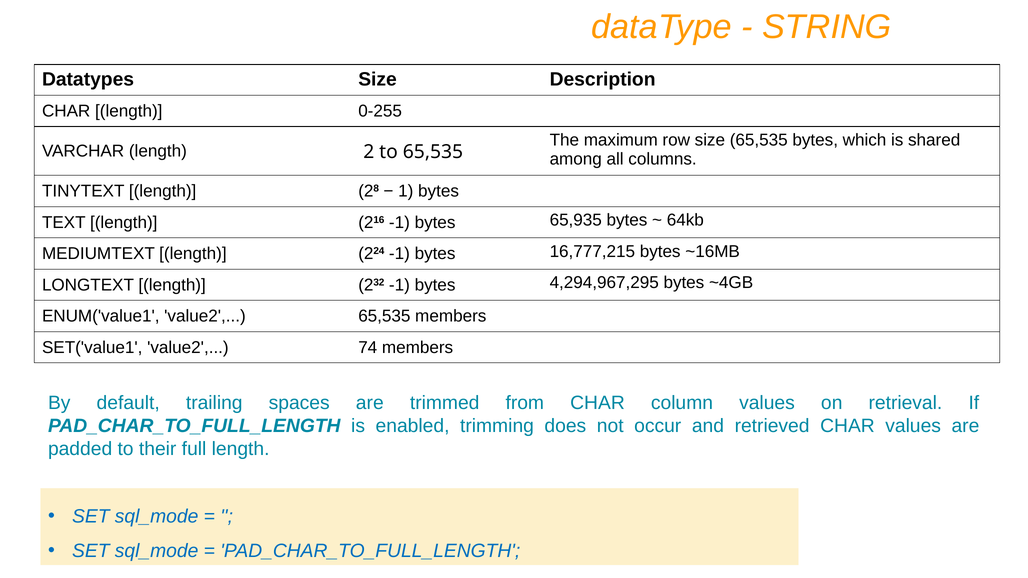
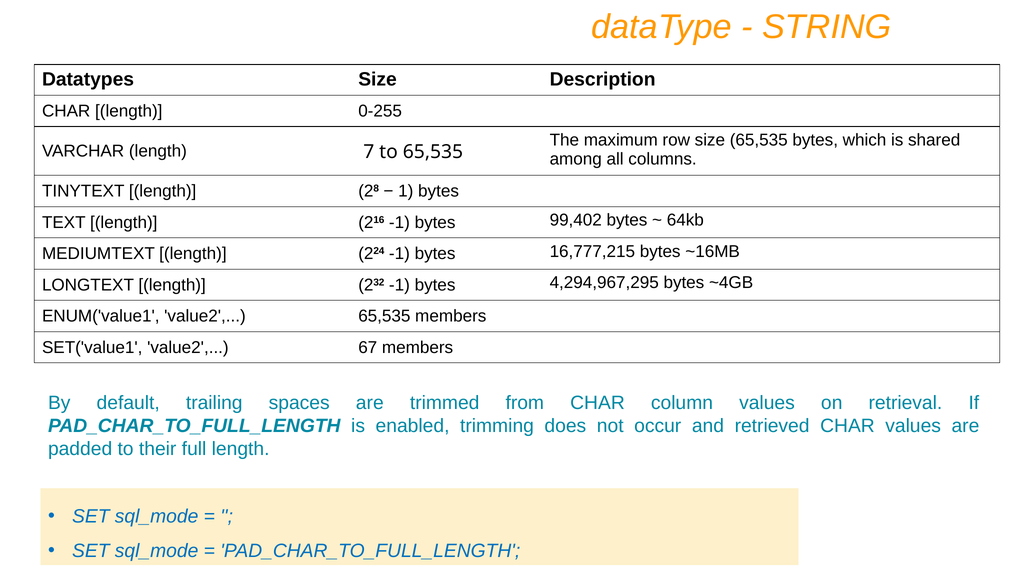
2: 2 -> 7 (369, 152)
65,935: 65,935 -> 99,402 (576, 220)
74: 74 -> 67 (368, 348)
